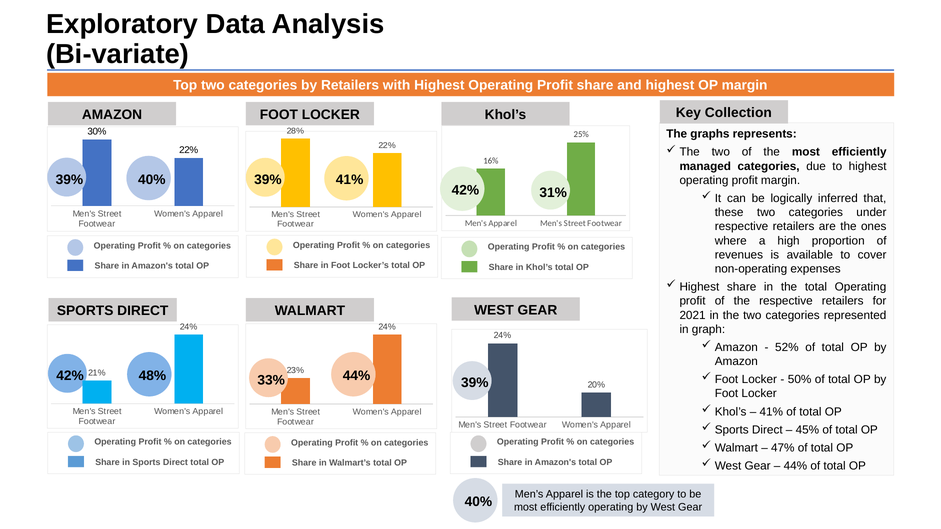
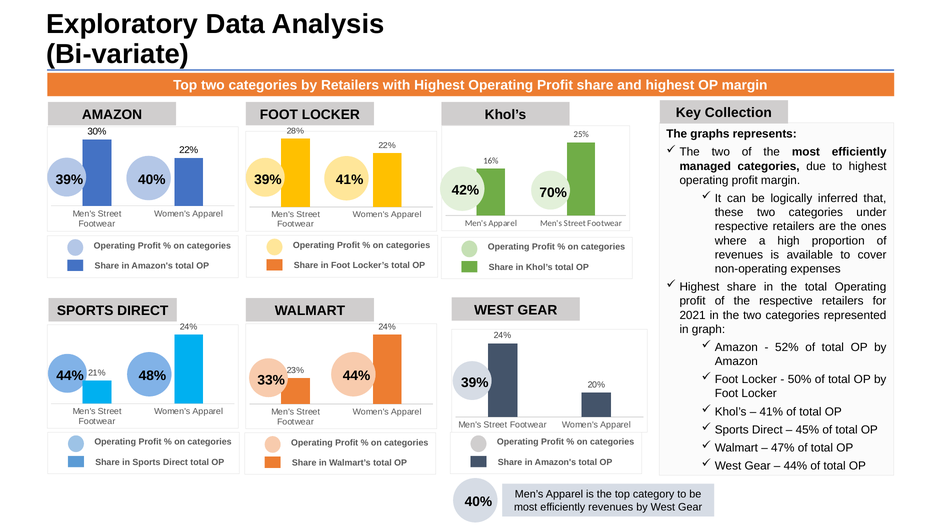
31%: 31% -> 70% (553, 193)
42%: 42% -> 44% (70, 376)
efficiently operating: operating -> revenues (611, 508)
